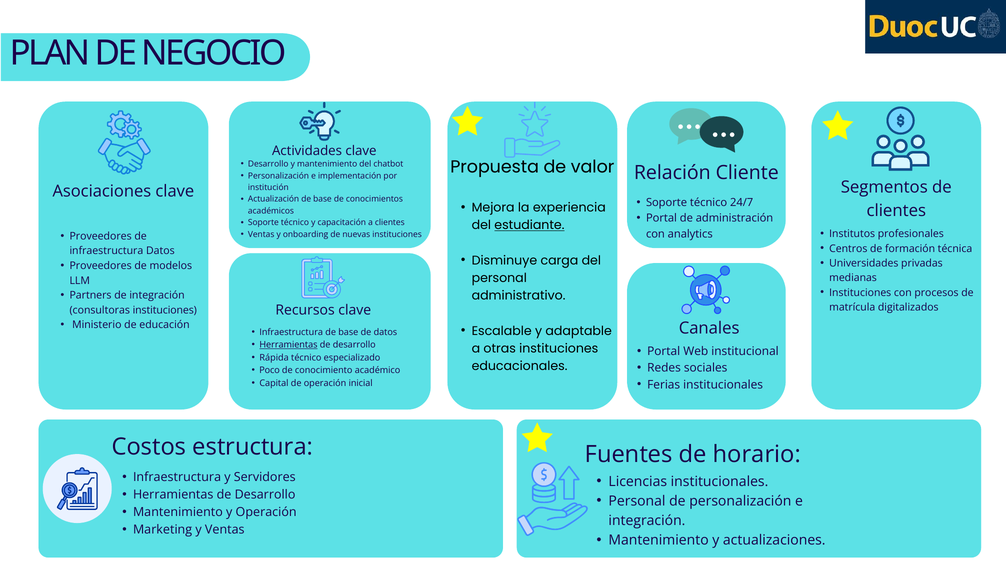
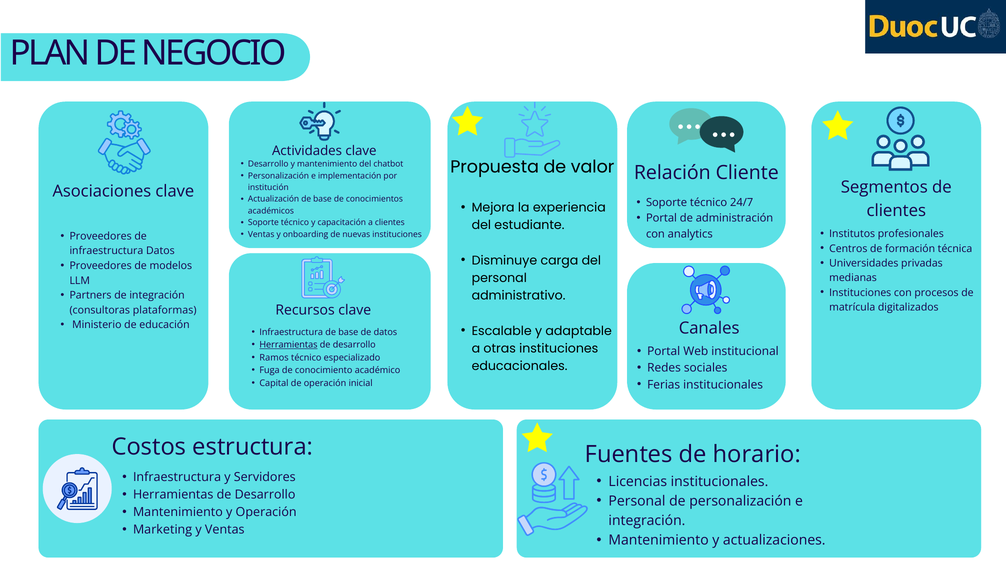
estudiante underline: present -> none (529, 225)
consultoras instituciones: instituciones -> plataformas (165, 310)
Rápida: Rápida -> Ramos (274, 358)
Poco: Poco -> Fuga (270, 370)
